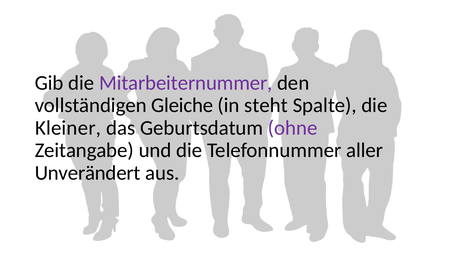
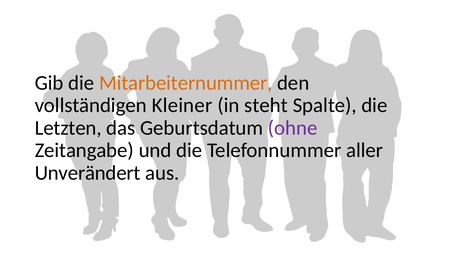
Mitarbeiternummer colour: purple -> orange (186, 83)
Gleiche: Gleiche -> Kleiner (182, 105)
Kleiner: Kleiner -> Letzten (68, 128)
